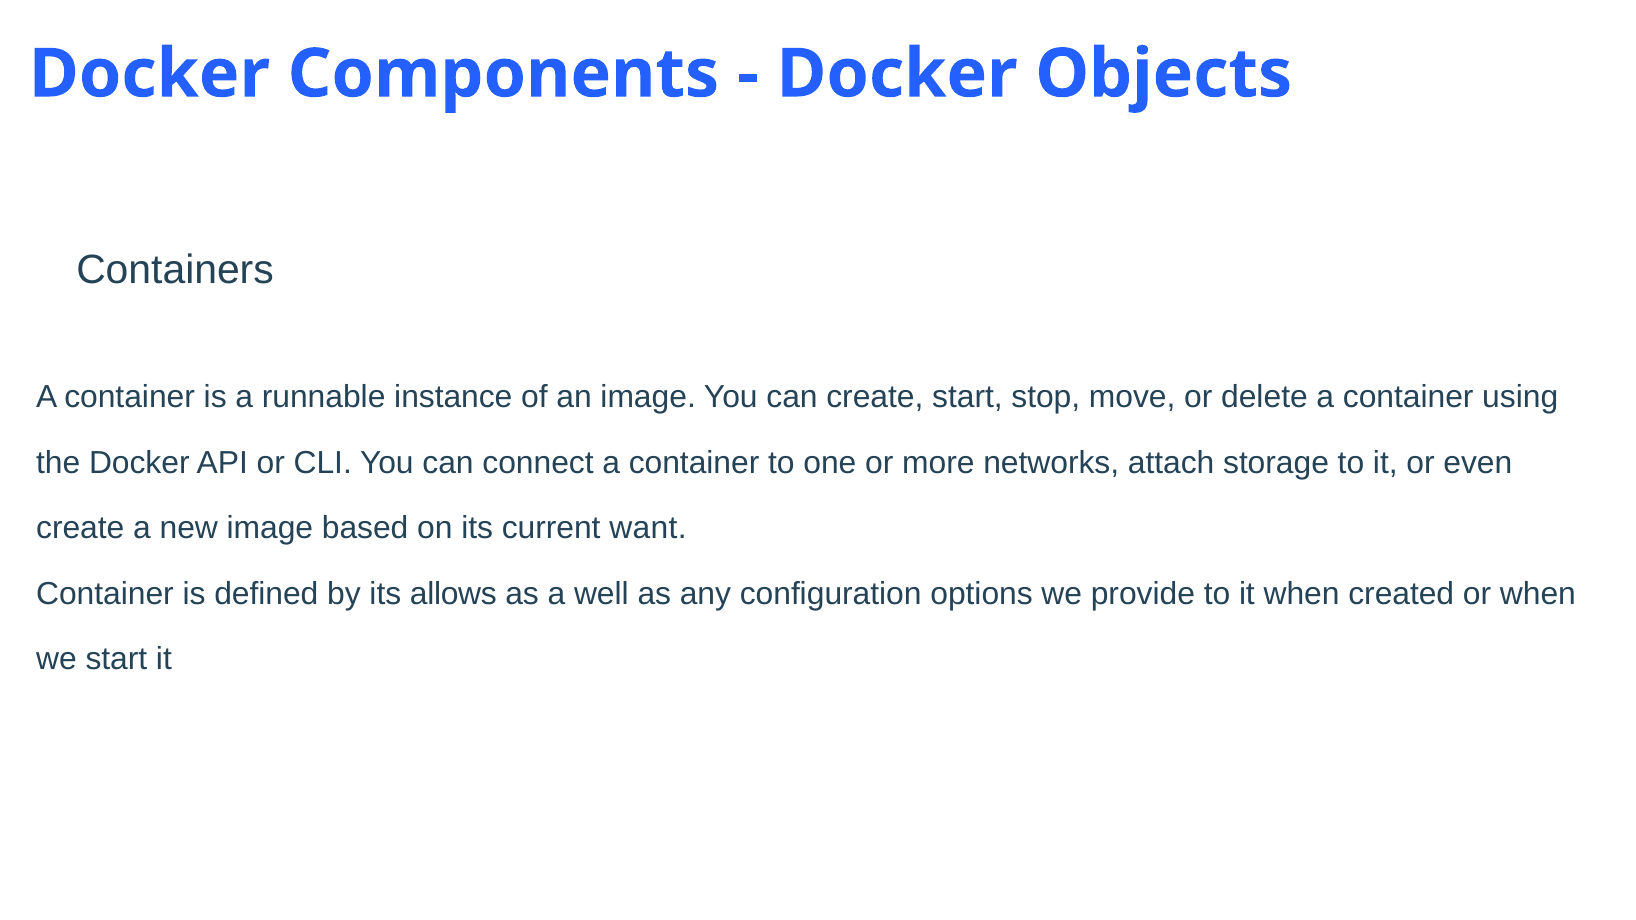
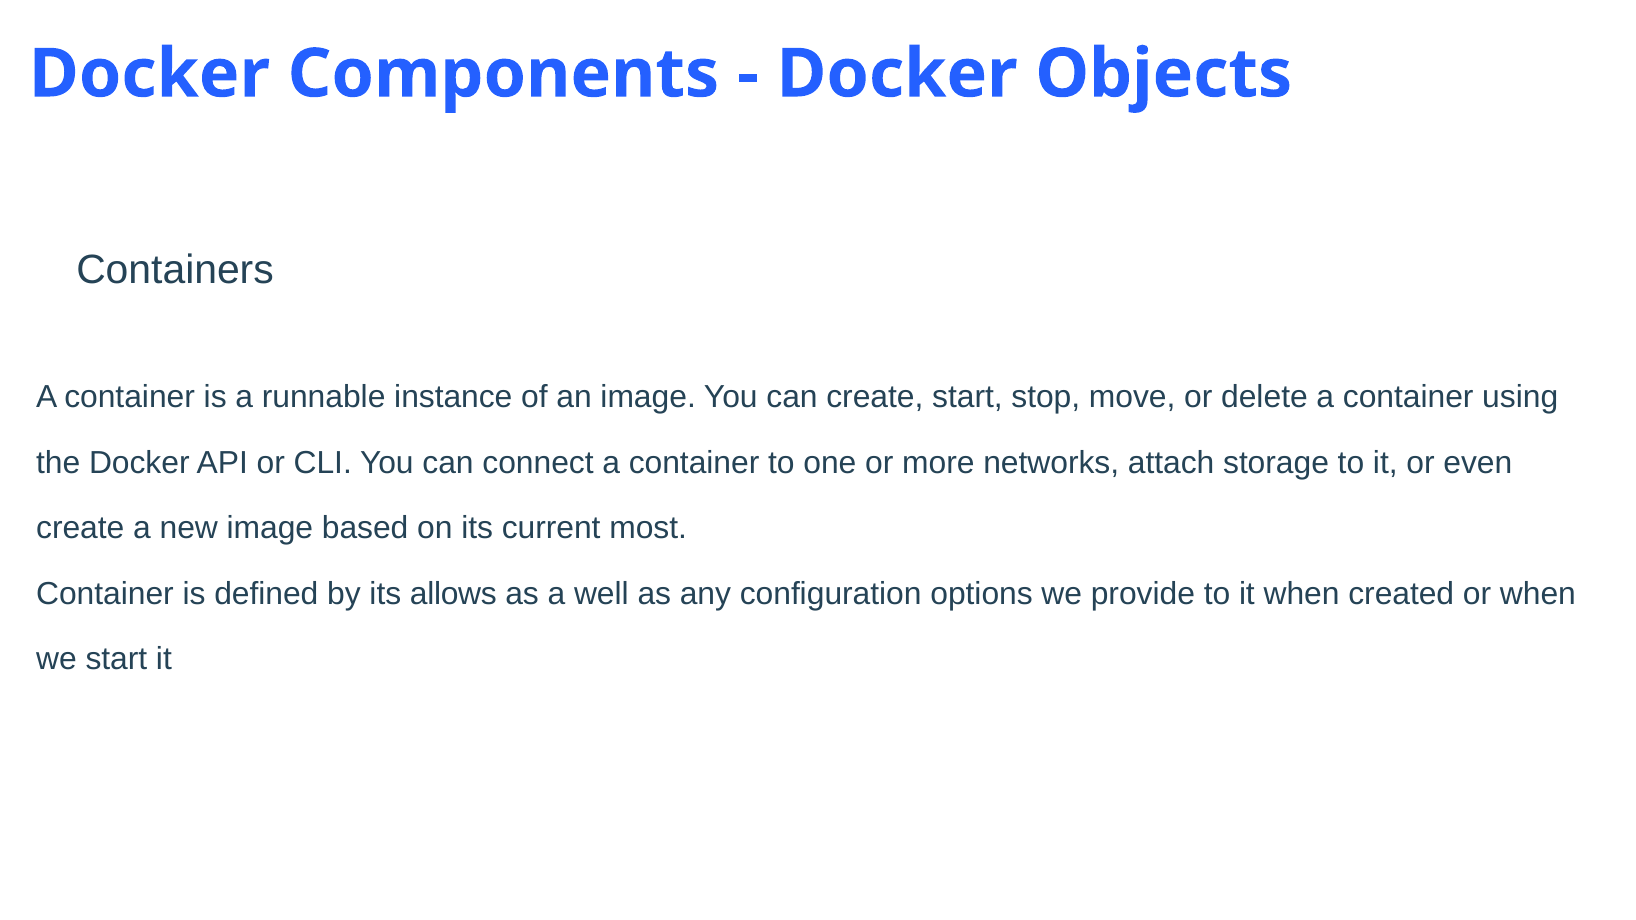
want: want -> most (648, 528)
